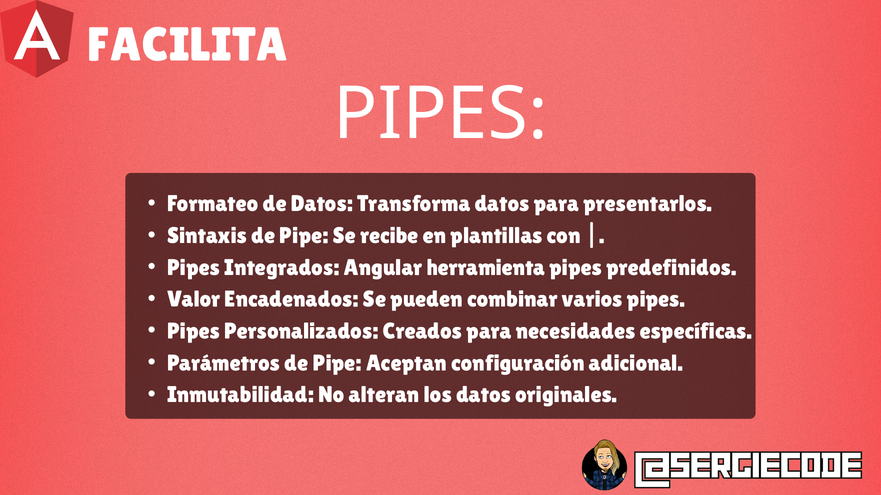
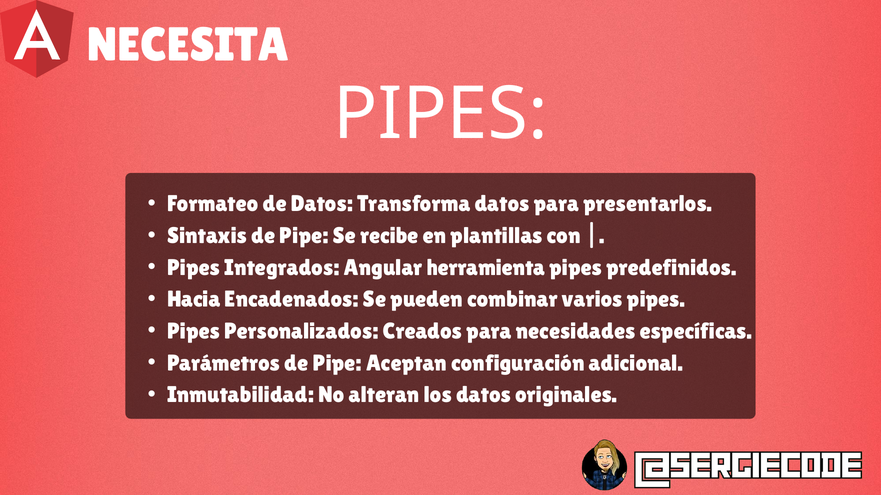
FACILITA: FACILITA -> NECESITA (188, 45)
Valor: Valor -> Hacia (194, 300)
